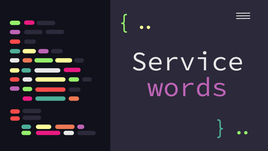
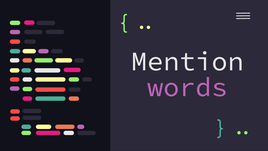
Service: Service -> Mention (187, 61)
